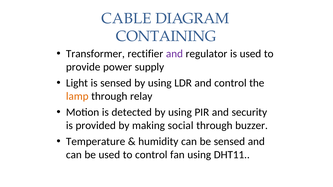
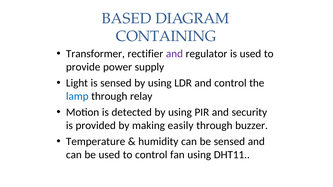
CABLE: CABLE -> BASED (126, 18)
lamp colour: orange -> blue (77, 96)
social: social -> easily (181, 126)
